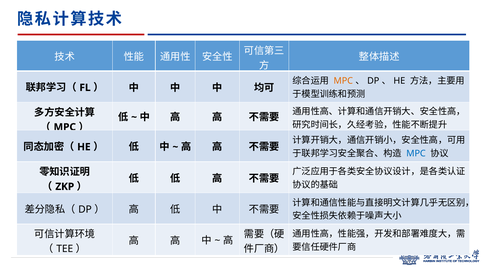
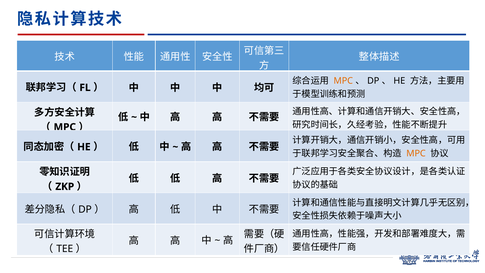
MPC colour: blue -> orange (416, 153)
